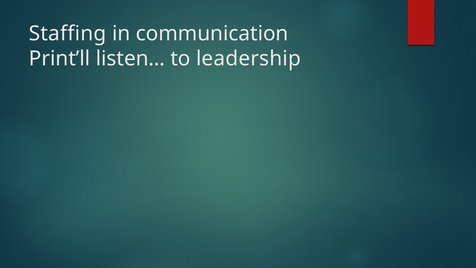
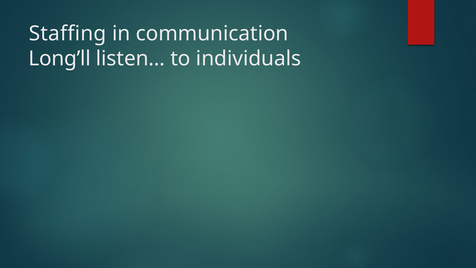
Print’ll: Print’ll -> Long’ll (60, 58)
leadership: leadership -> individuals (249, 58)
